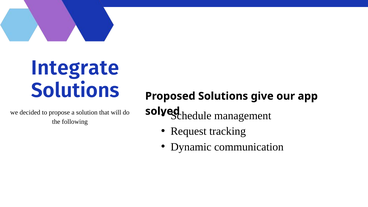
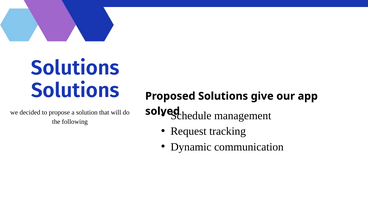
Integrate: Integrate -> Solutions (75, 68)
